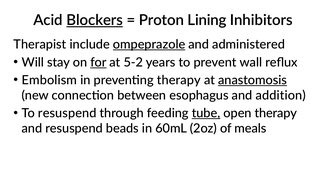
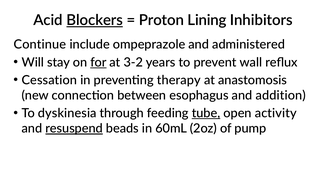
Therapist: Therapist -> Continue (40, 45)
ompeprazole underline: present -> none (149, 45)
5-2: 5-2 -> 3-2 (133, 62)
Embolism: Embolism -> Cessation (49, 80)
anastomosis underline: present -> none (253, 80)
To resuspend: resuspend -> dyskinesia (67, 113)
open therapy: therapy -> activity (276, 113)
resuspend underline: none -> present (74, 128)
meals: meals -> pump (250, 128)
